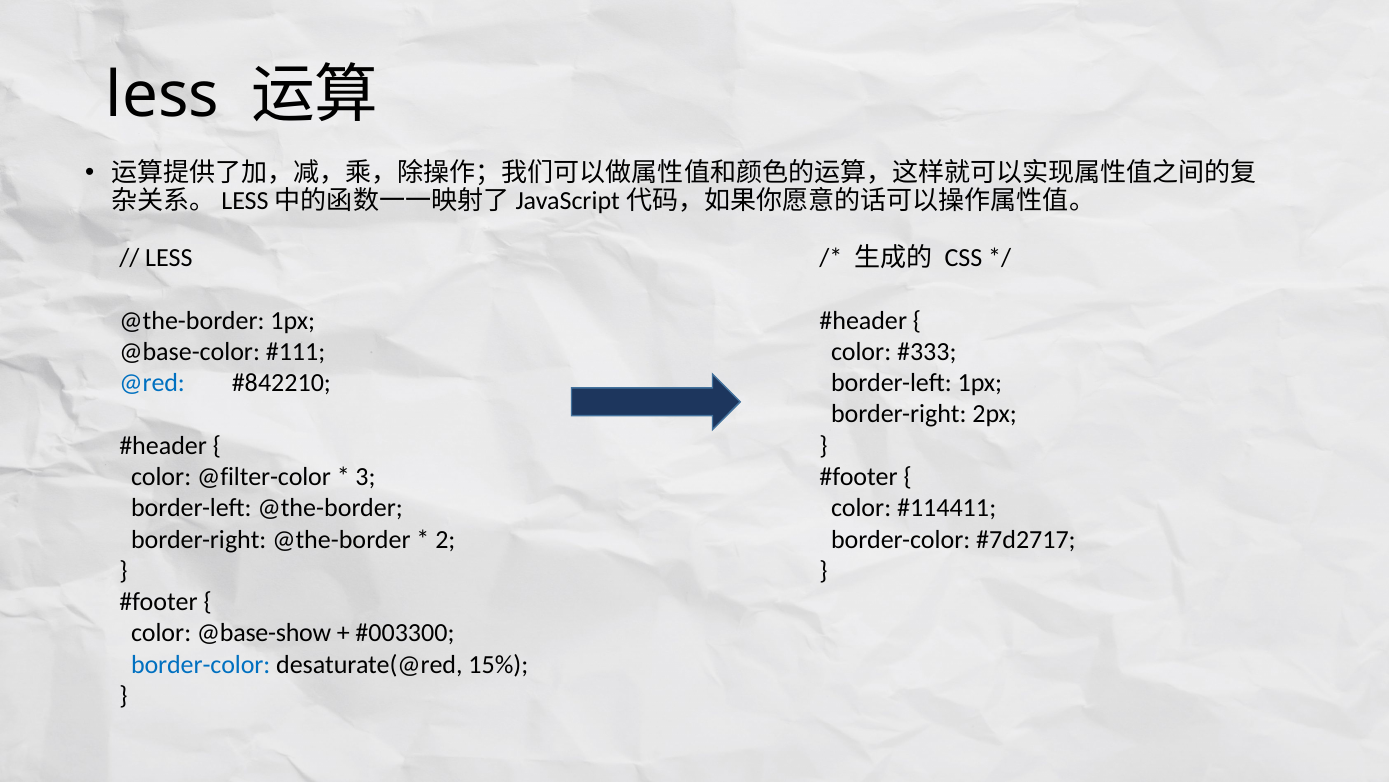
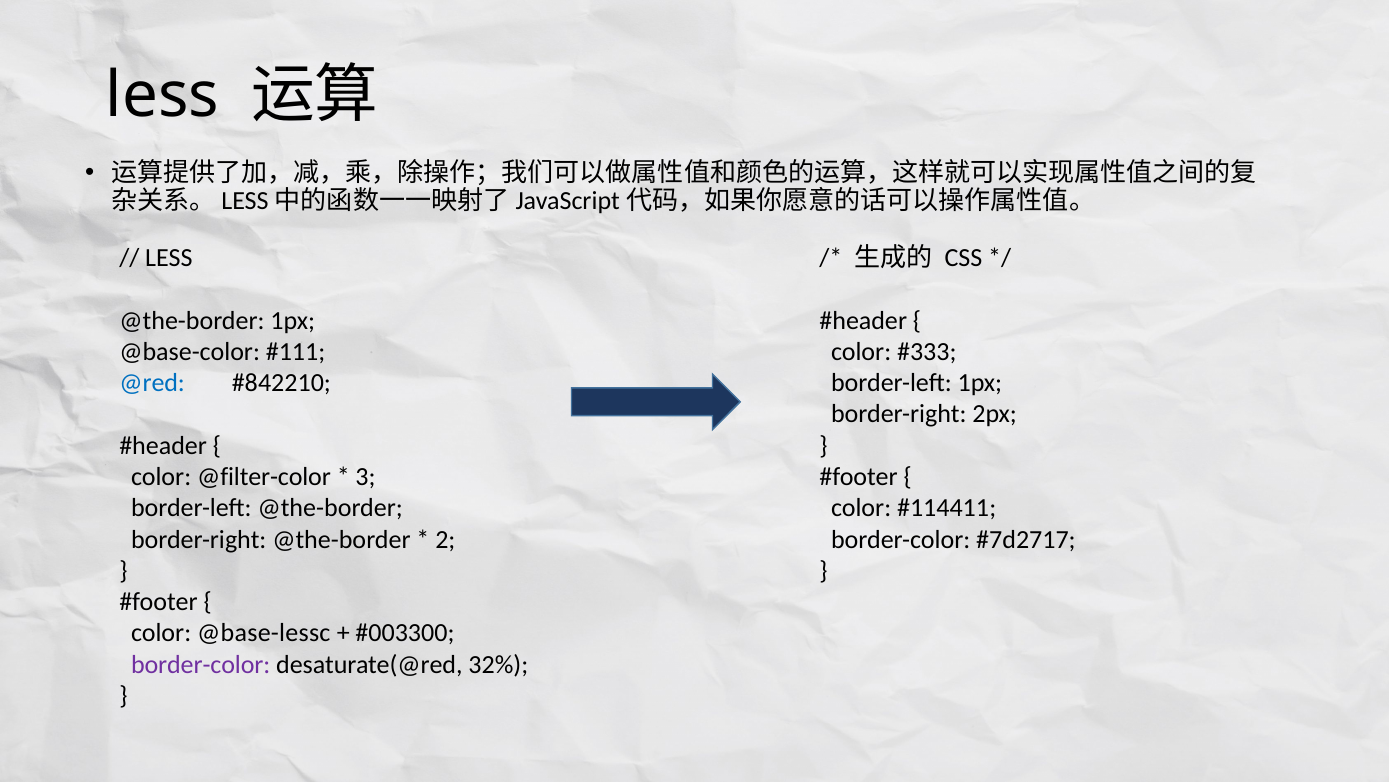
@base-show: @base-show -> @base-lessc (264, 633)
border-color colour: blue -> purple (201, 664)
15%: 15% -> 32% (498, 664)
